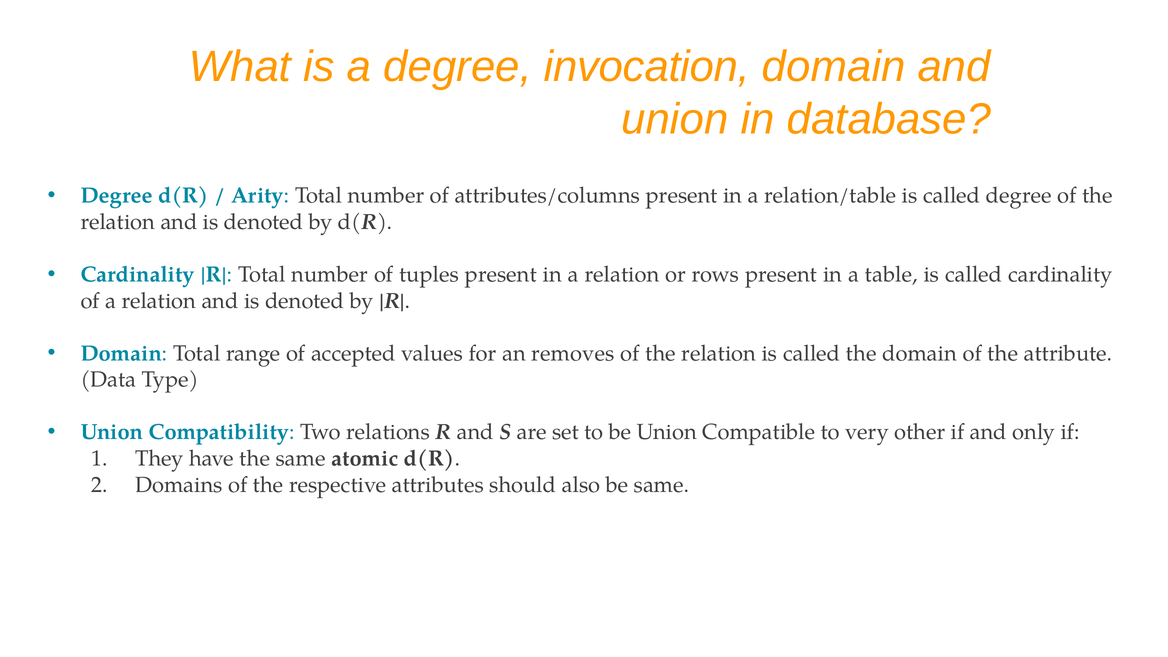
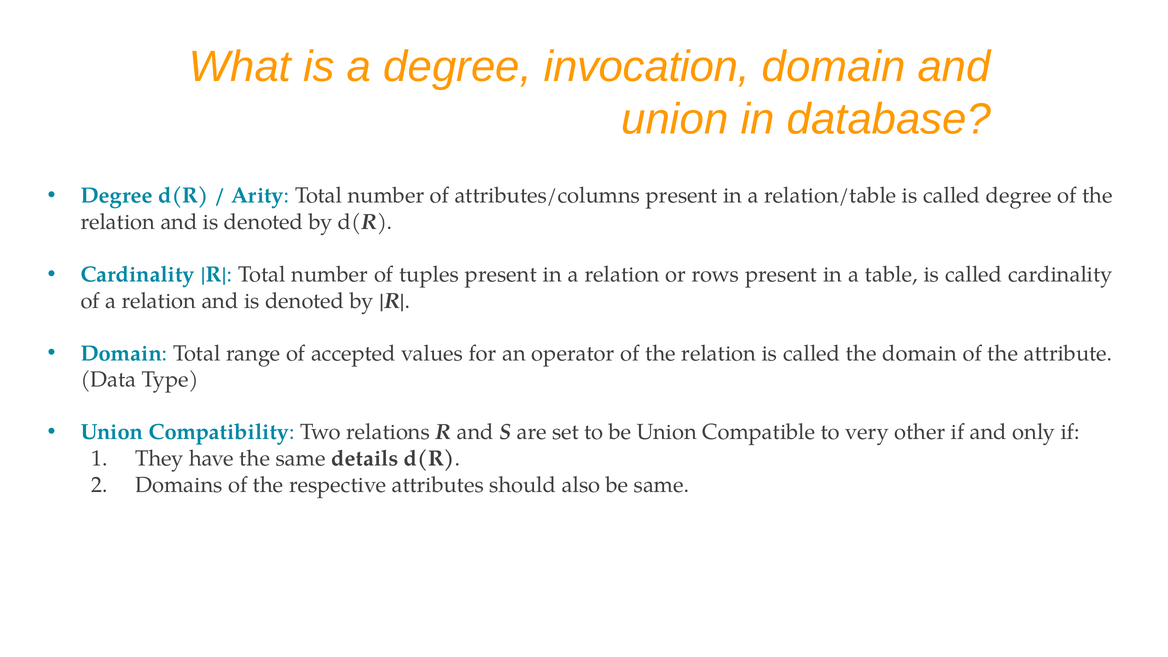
removes: removes -> operator (573, 353)
atomic: atomic -> details (365, 459)
